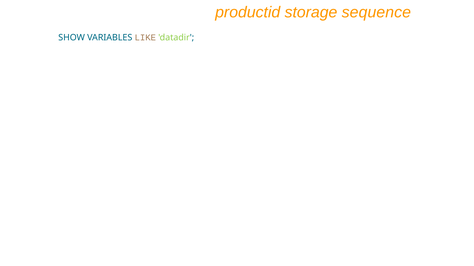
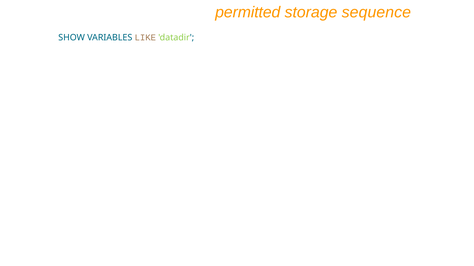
productid: productid -> permitted (248, 12)
